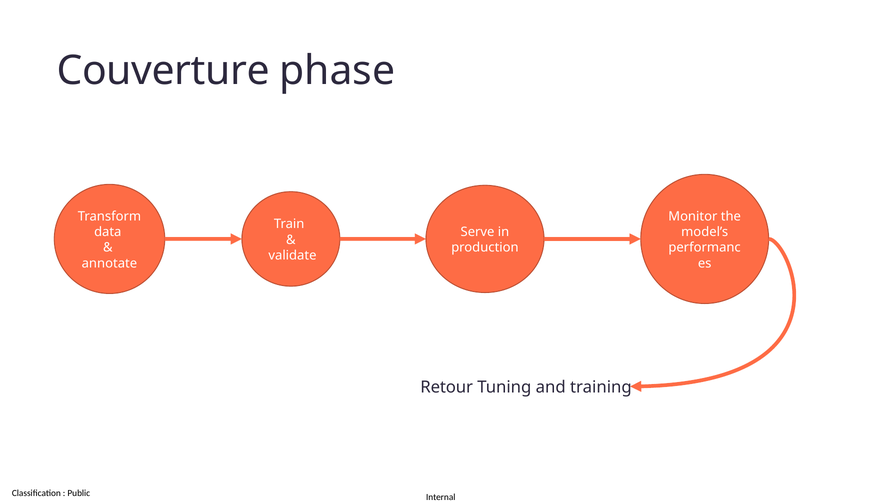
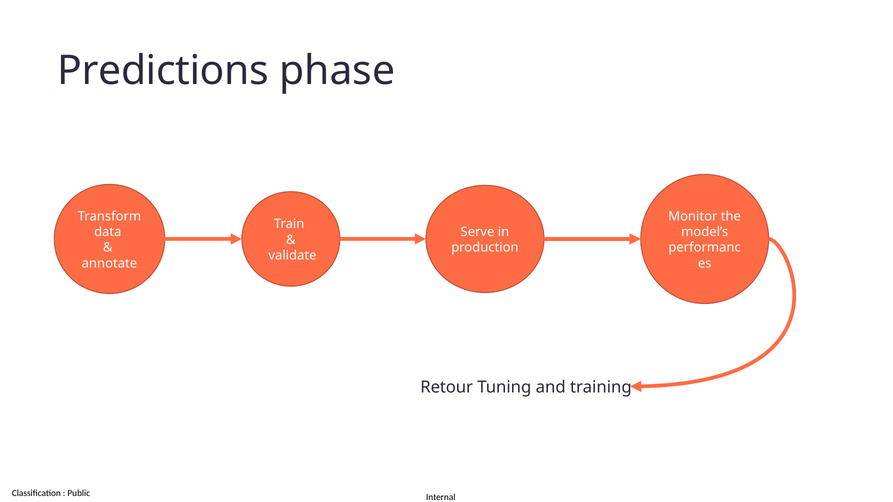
Couverture: Couverture -> Predictions (163, 71)
